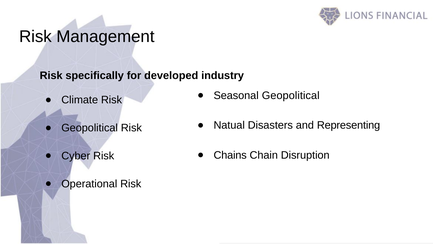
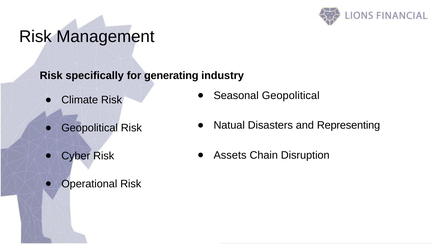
developed: developed -> generating (171, 75)
Chains: Chains -> Assets (230, 155)
